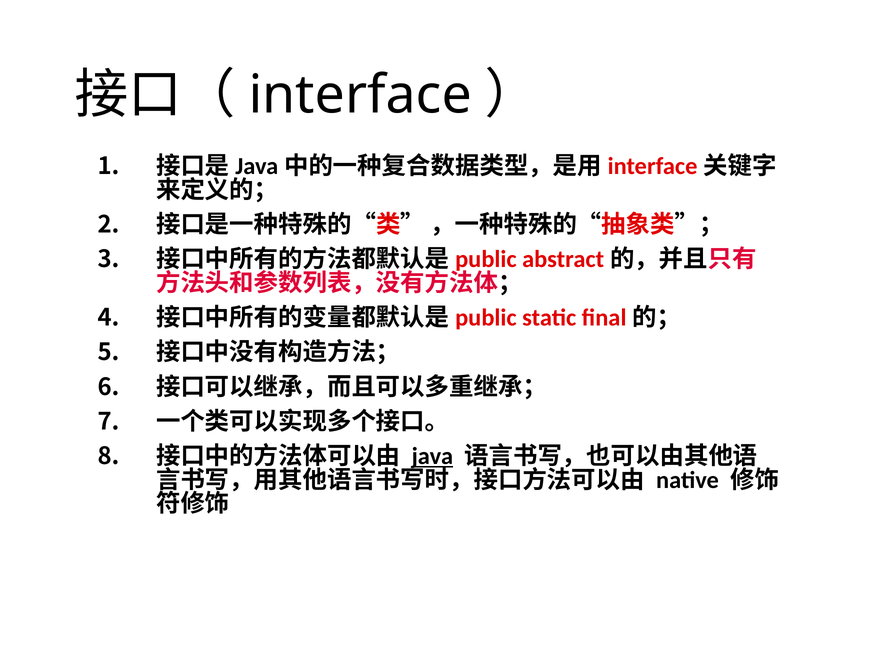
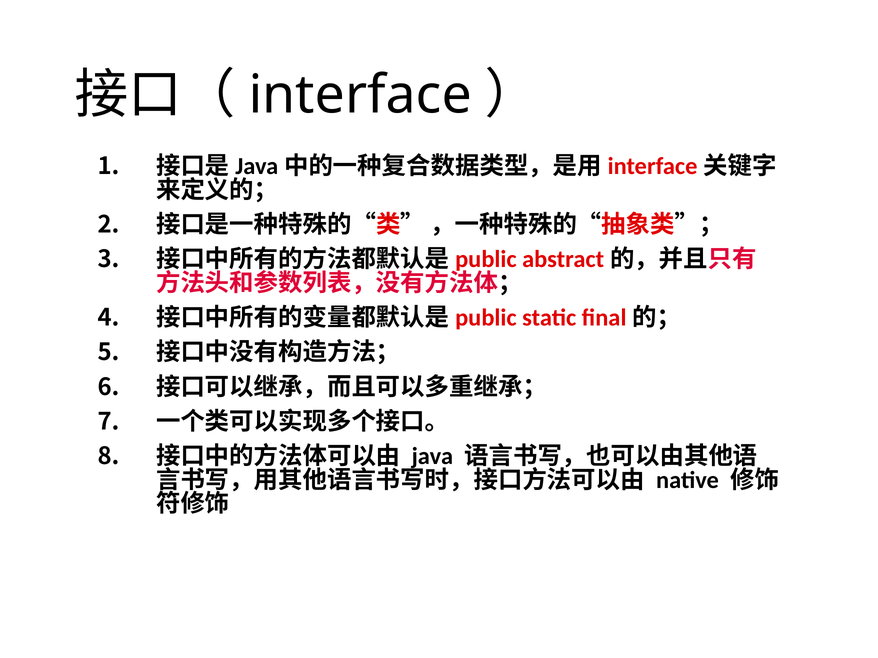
java underline: present -> none (432, 457)
